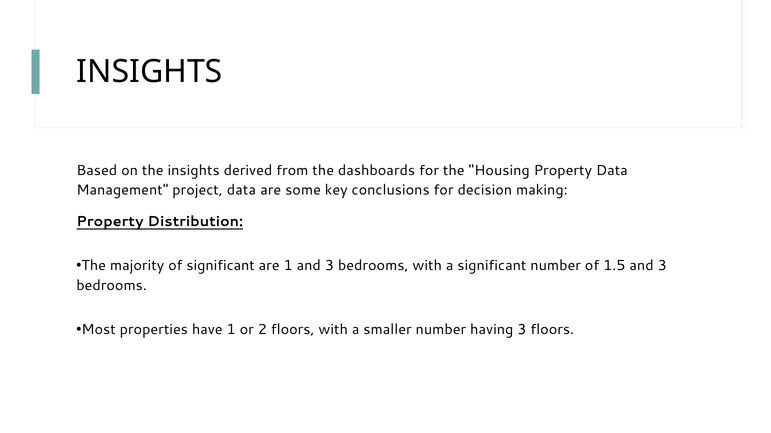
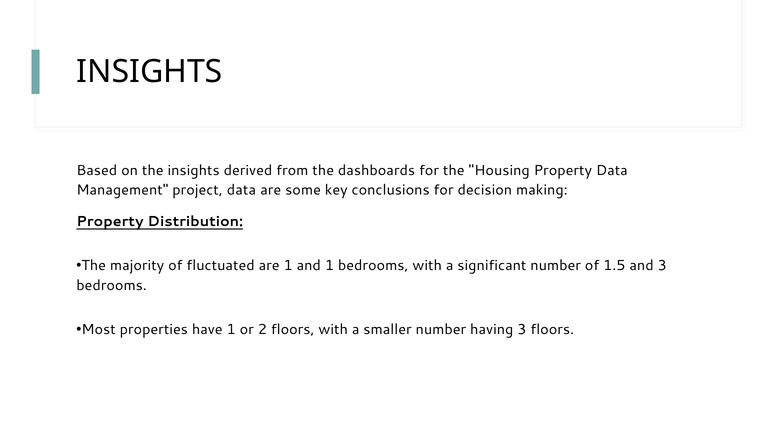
of significant: significant -> fluctuated (221, 266)
1 and 3: 3 -> 1 (329, 266)
